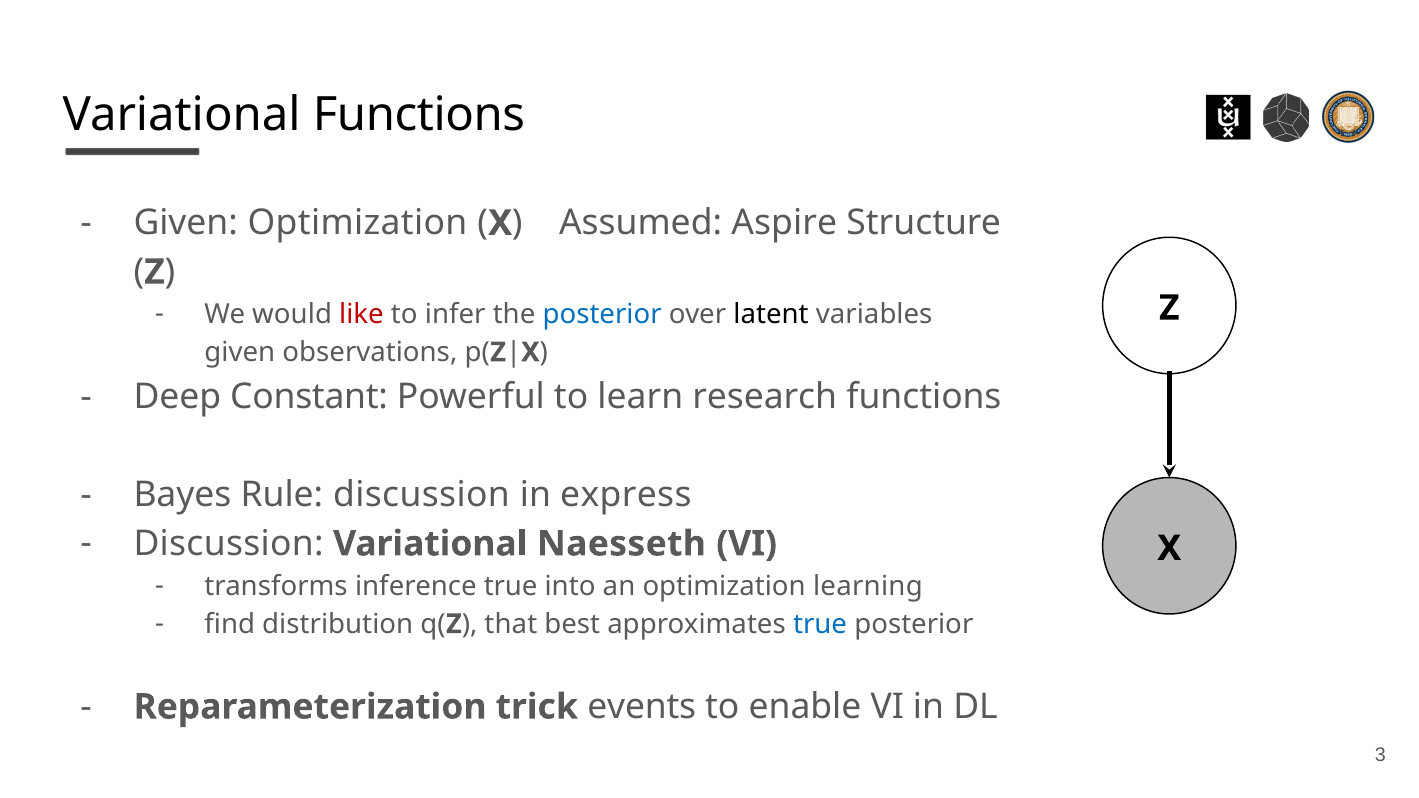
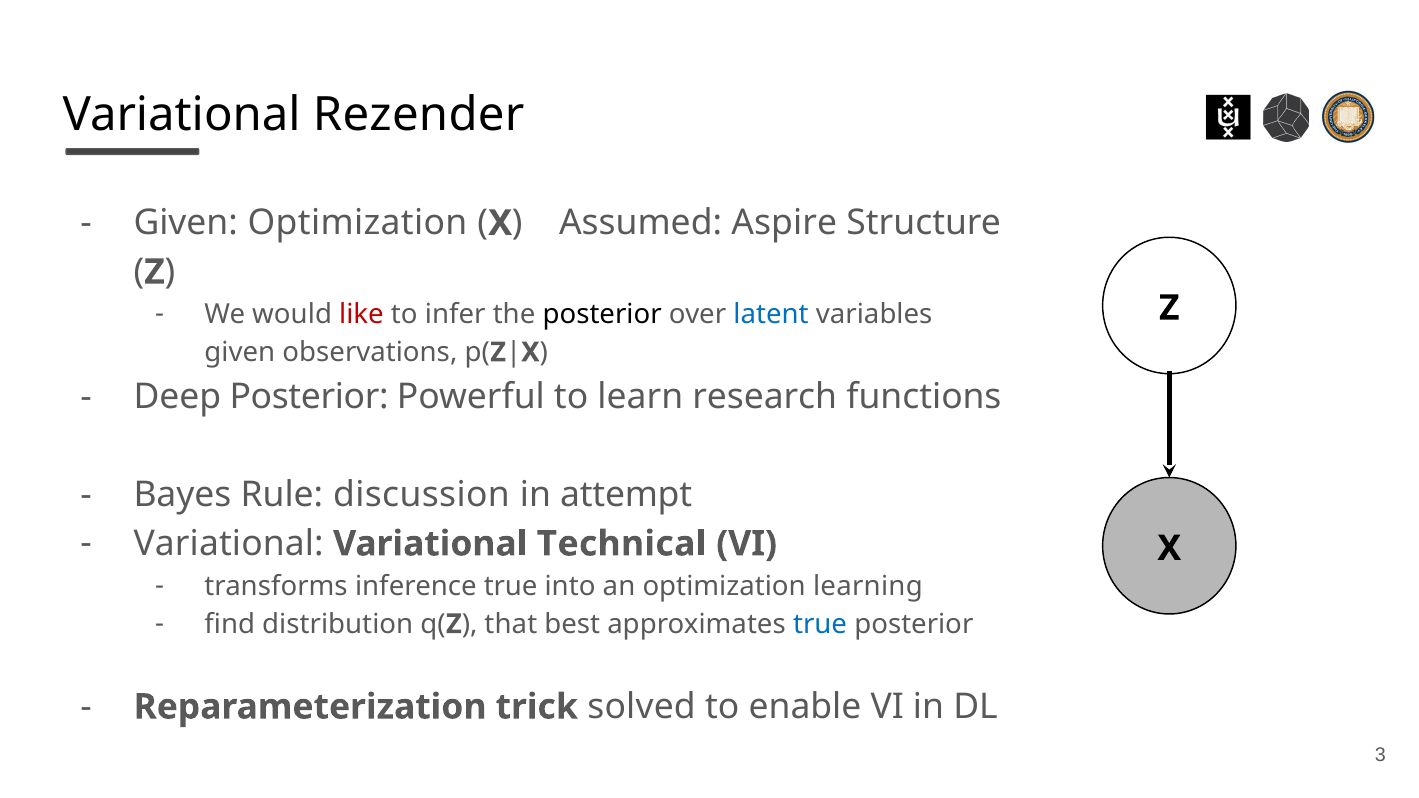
Variational Functions: Functions -> Rezender (419, 115)
posterior colour: blue -> black (602, 314)
latent colour: black -> blue (771, 314)
Deep Constant: Constant -> Posterior (309, 397)
express: express -> attempt (626, 495)
Discussion: Discussion -> Variational (229, 544)
Naesseth: Naesseth -> Technical (621, 544)
events: events -> solved (642, 707)
